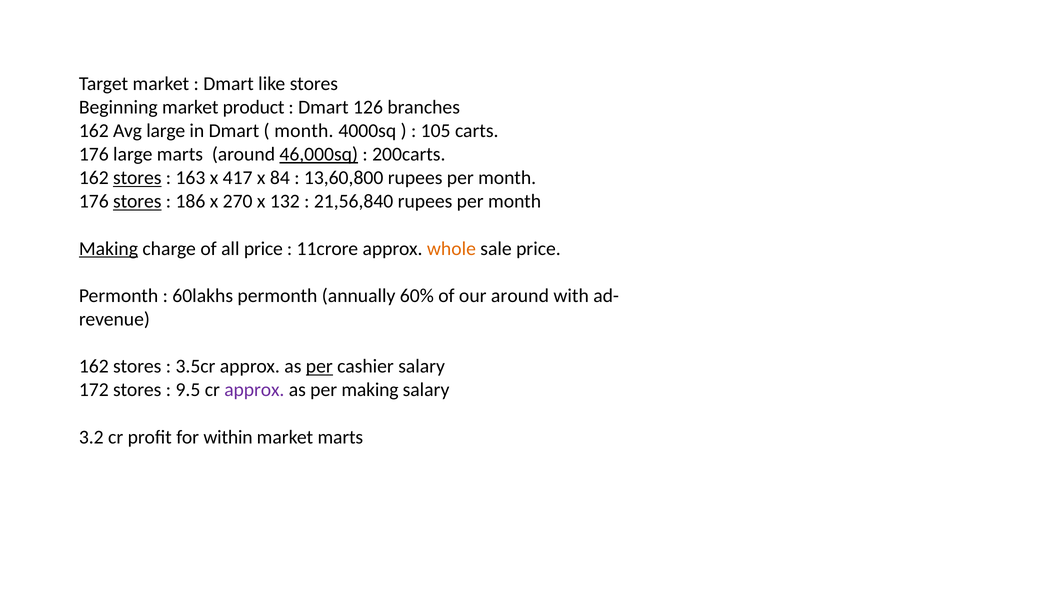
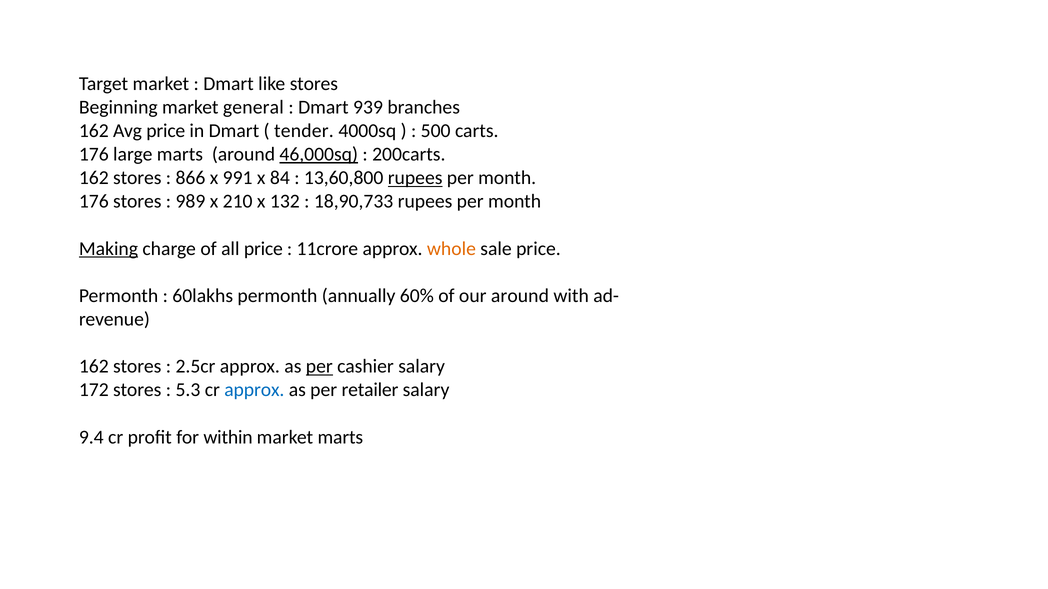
product: product -> general (253, 107)
126: 126 -> 939 (368, 107)
Avg large: large -> price (166, 131)
month: month -> tender (304, 131)
105: 105 -> 500 (436, 131)
stores underline: present -> none (137, 178)
163: 163 -> 866 (190, 178)
417: 417 -> 991 (238, 178)
rupees underline: none -> present (415, 178)
stores underline: present -> none (137, 202)
186: 186 -> 989 (190, 202)
270: 270 -> 210 (238, 202)
21,56,840: 21,56,840 -> 18,90,733 (354, 202)
3.5cr: 3.5cr -> 2.5cr (195, 367)
9.5: 9.5 -> 5.3 (188, 390)
approx colour: purple -> blue (254, 390)
per making: making -> retailer (370, 390)
3.2: 3.2 -> 9.4 (91, 437)
